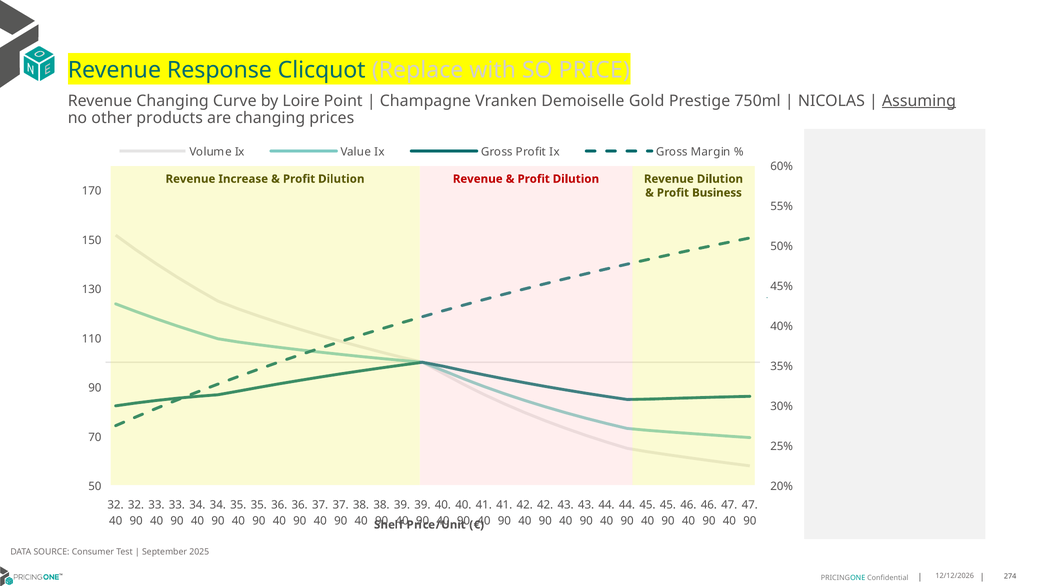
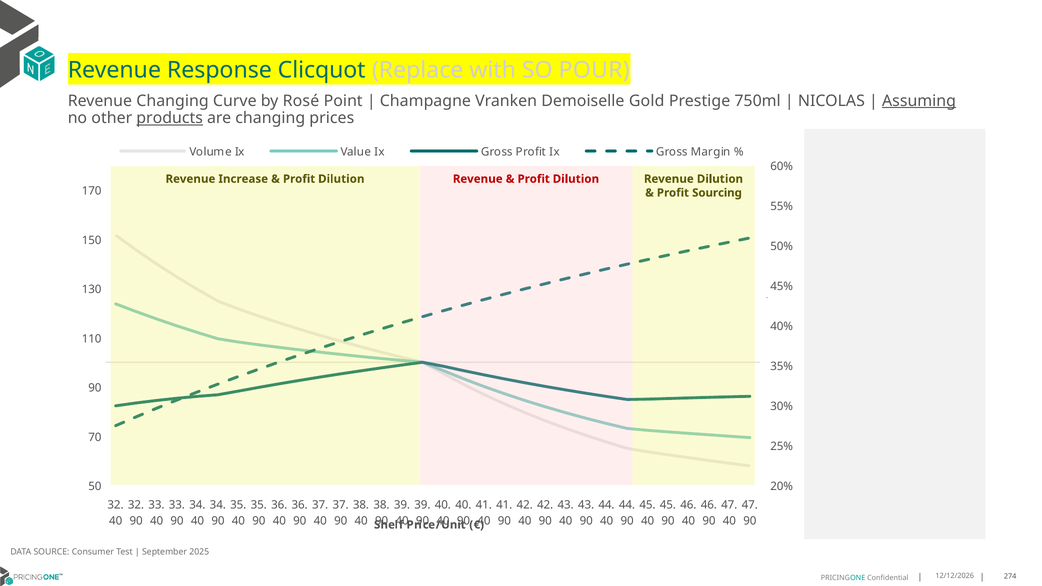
PRICE: PRICE -> POUR (594, 70)
Loire: Loire -> Rosé (301, 101)
products underline: none -> present (170, 118)
Business: Business -> Sourcing (717, 193)
